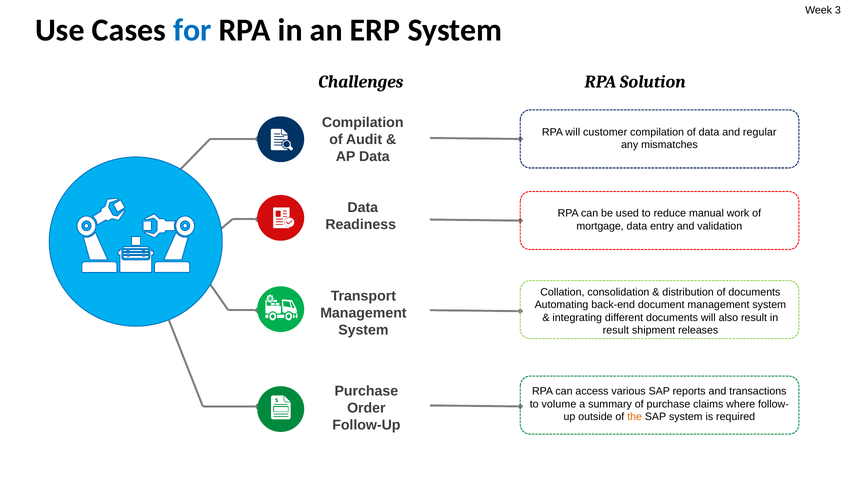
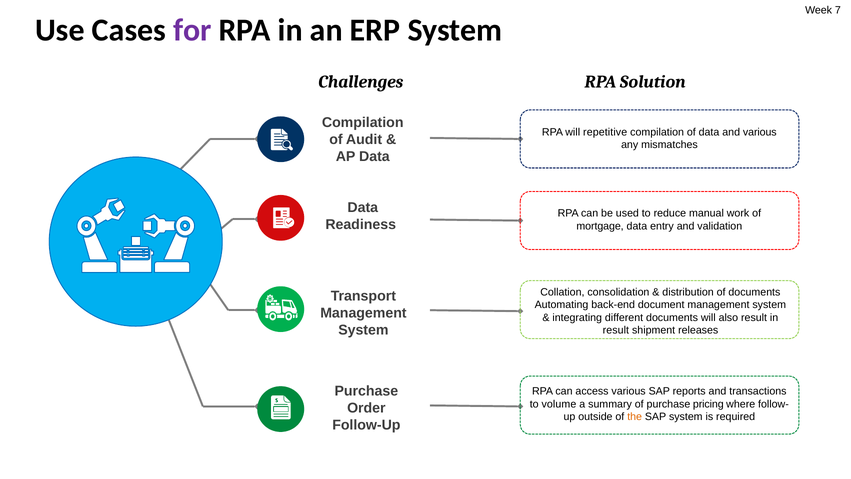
3: 3 -> 7 (838, 10)
for colour: blue -> purple (192, 30)
customer: customer -> repetitive (605, 132)
and regular: regular -> various (760, 132)
claims: claims -> pricing (708, 404)
